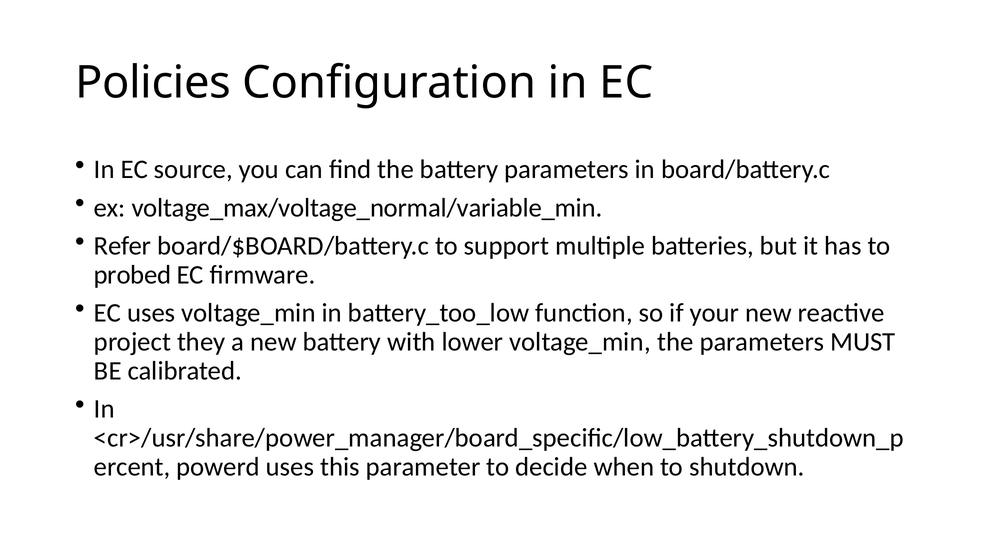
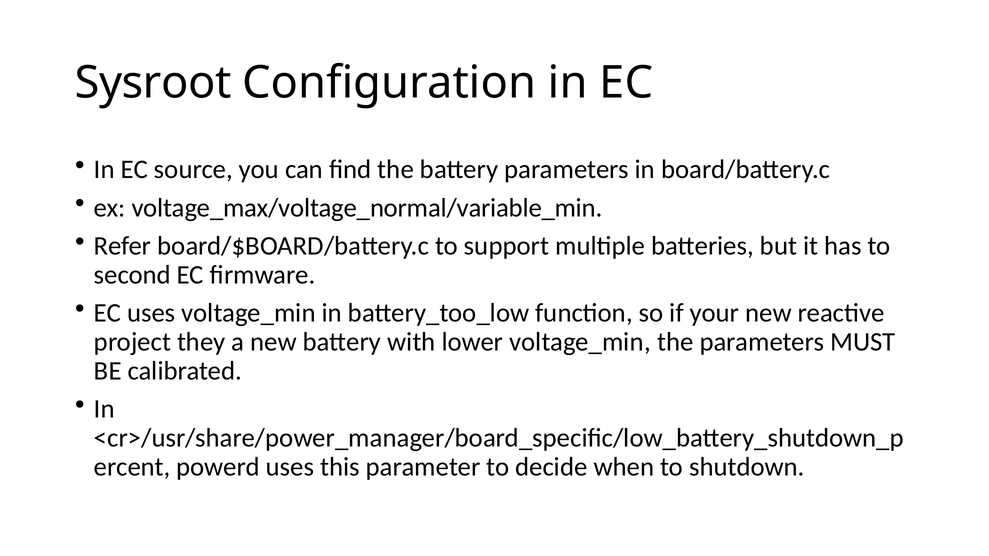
Policies: Policies -> Sysroot (153, 83)
probed: probed -> second (132, 275)
